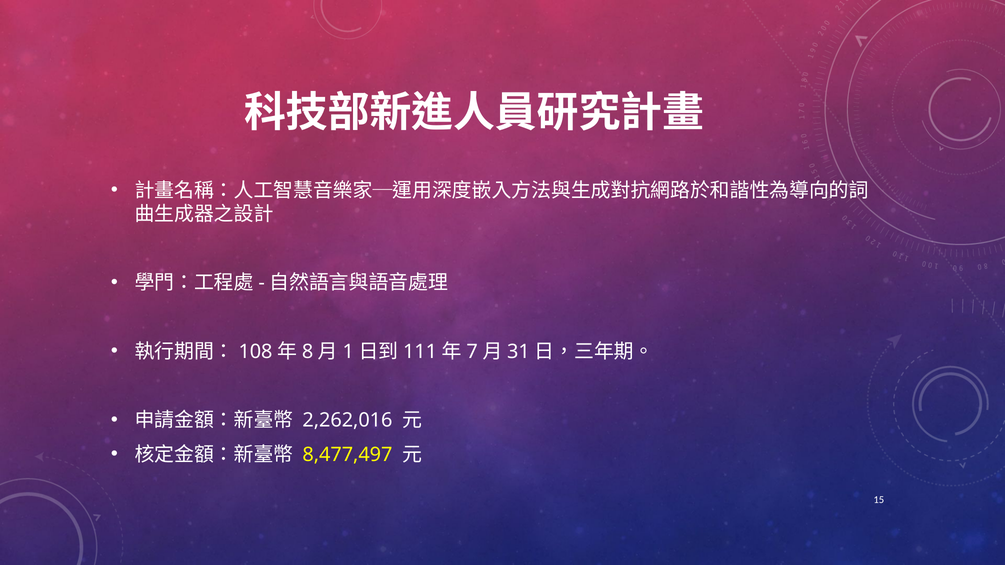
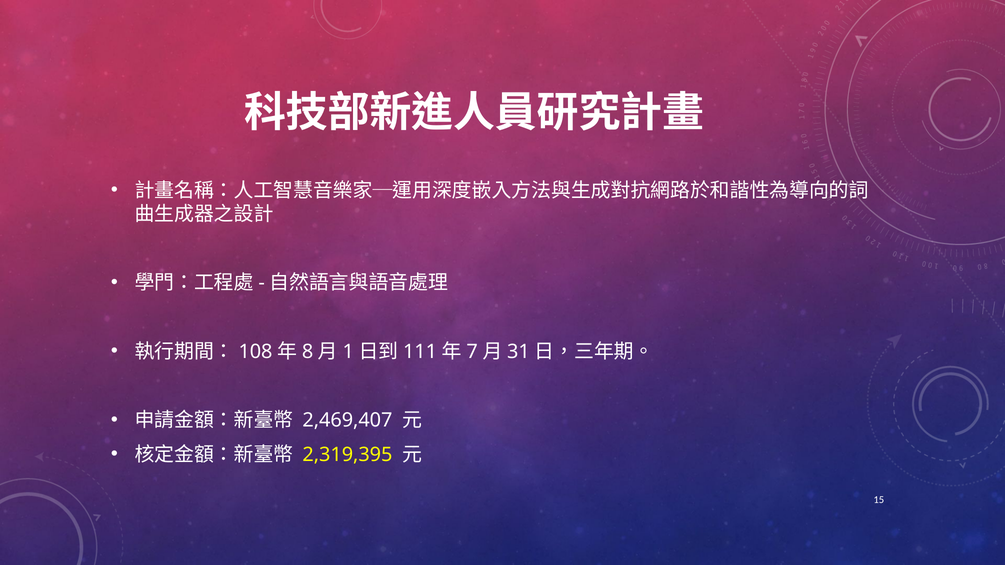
2,262,016: 2,262,016 -> 2,469,407 (347, 420)
8,477,497: 8,477,497 -> 2,319,395 (347, 455)
